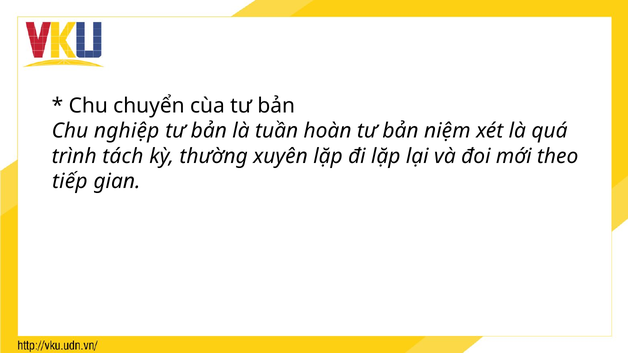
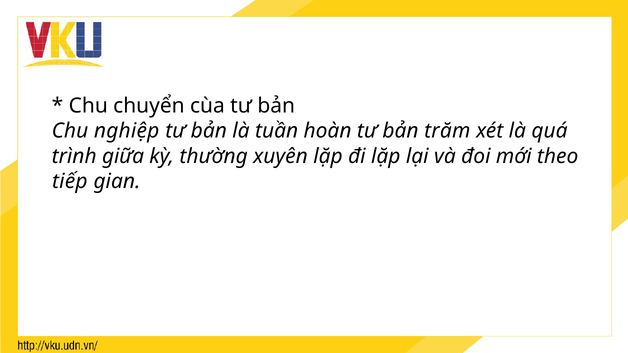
niệm: niệm -> trăm (447, 131)
tách: tách -> giữa (123, 156)
